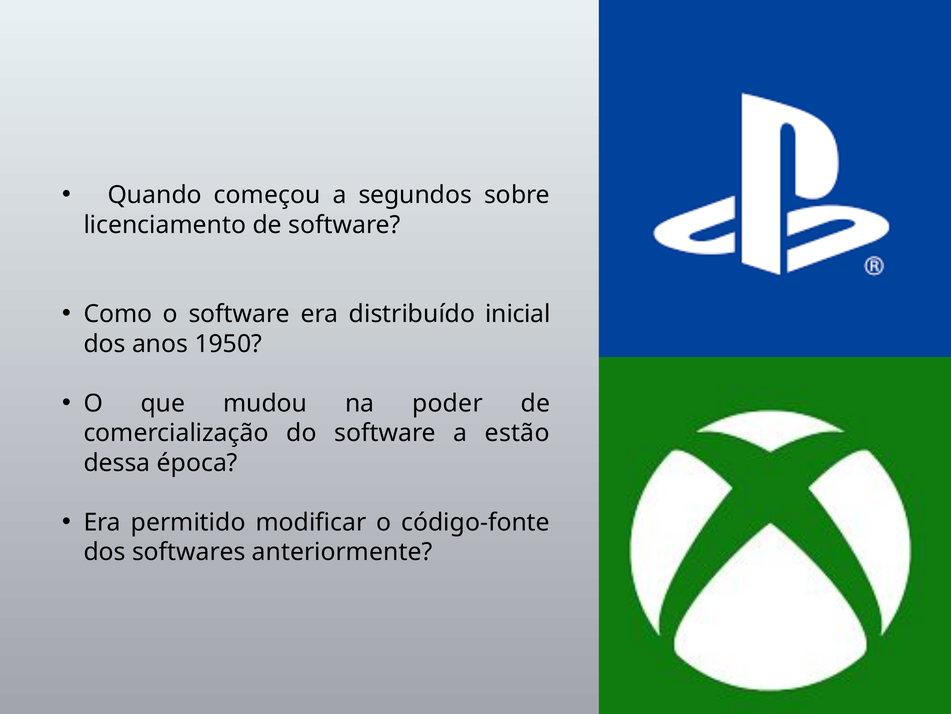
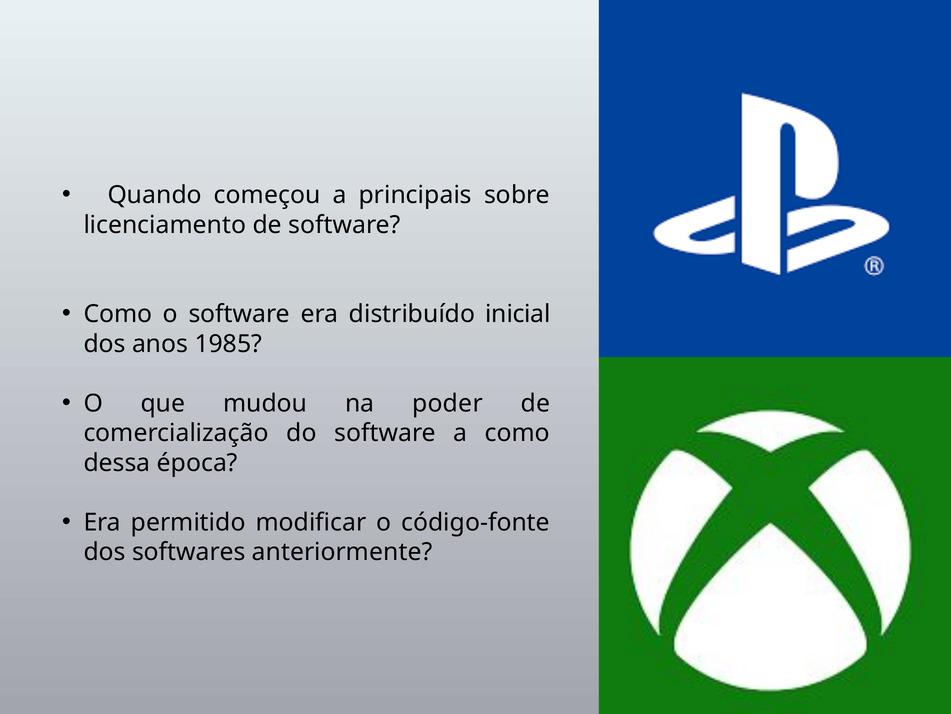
segundos: segundos -> principais (415, 195)
1950: 1950 -> 1985 (228, 344)
a estão: estão -> como (517, 433)
